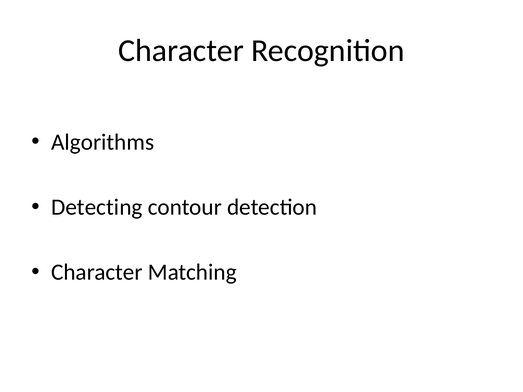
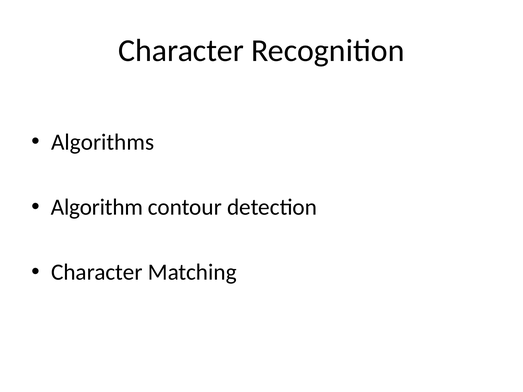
Detecting: Detecting -> Algorithm (97, 207)
